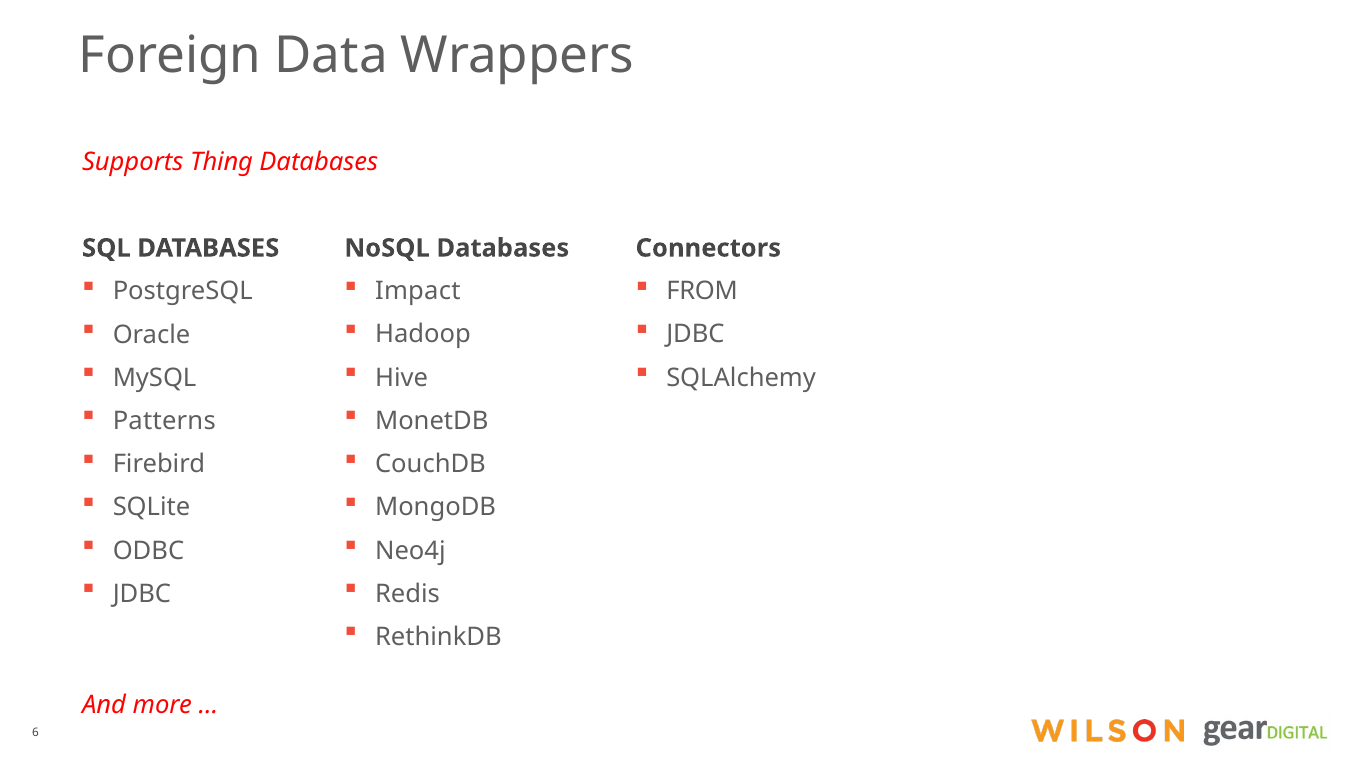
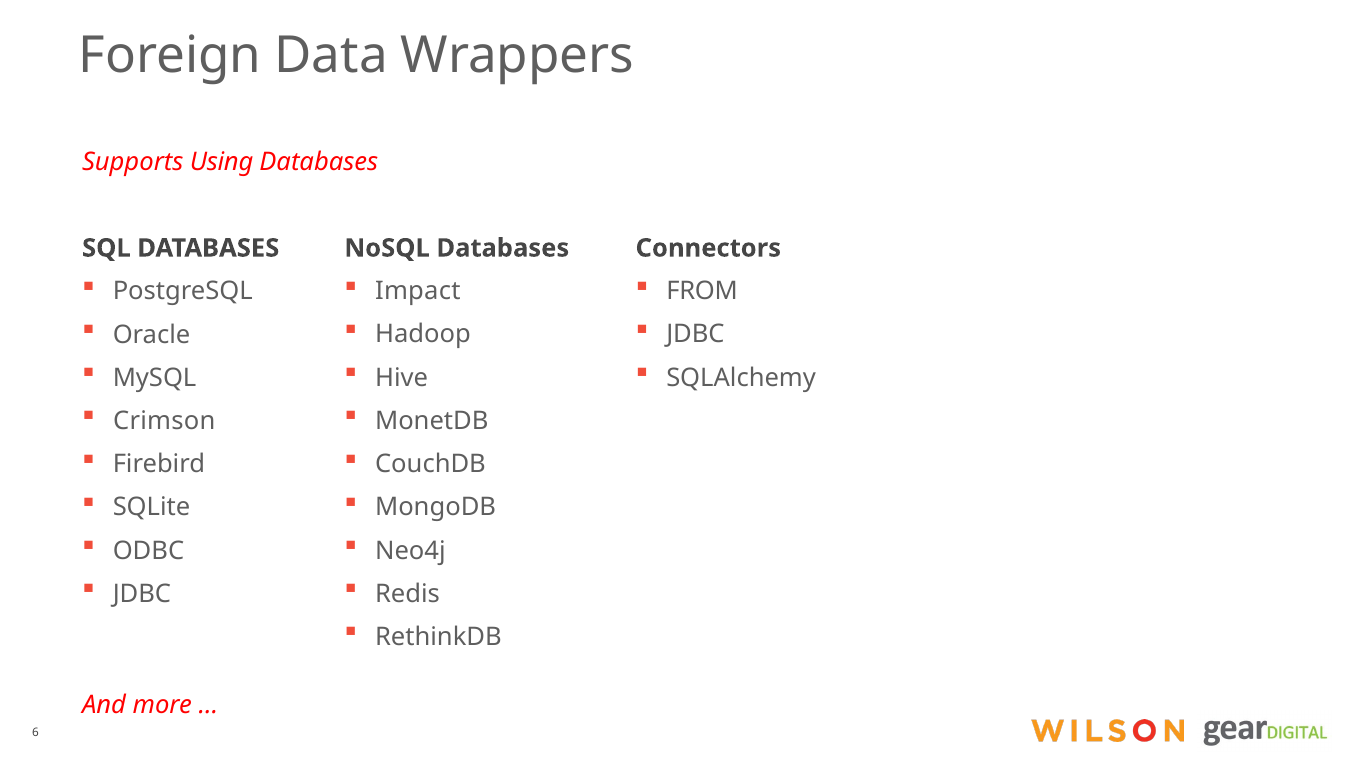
Thing: Thing -> Using (222, 162)
Patterns: Patterns -> Crimson (164, 421)
